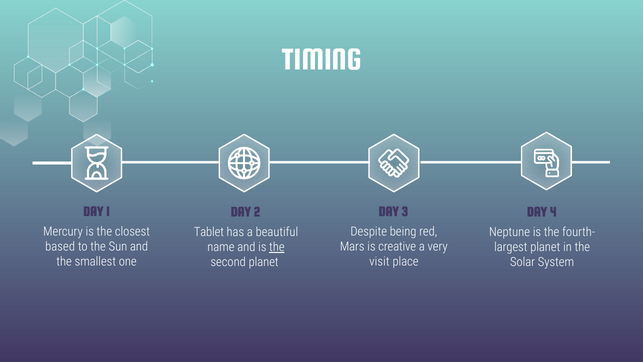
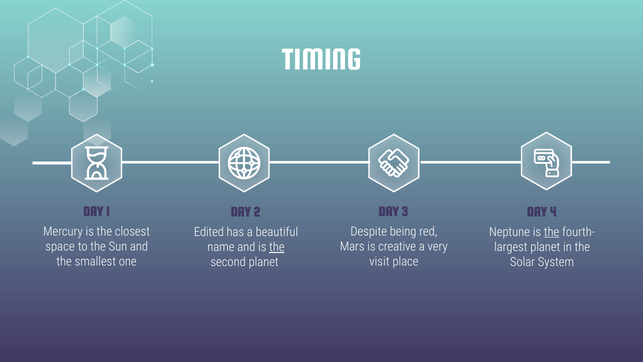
the underline: none -> present (552, 232)
Tablet: Tablet -> Edited (209, 232)
based: based -> space (60, 246)
